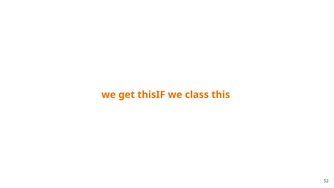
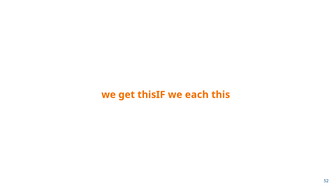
class: class -> each (197, 95)
